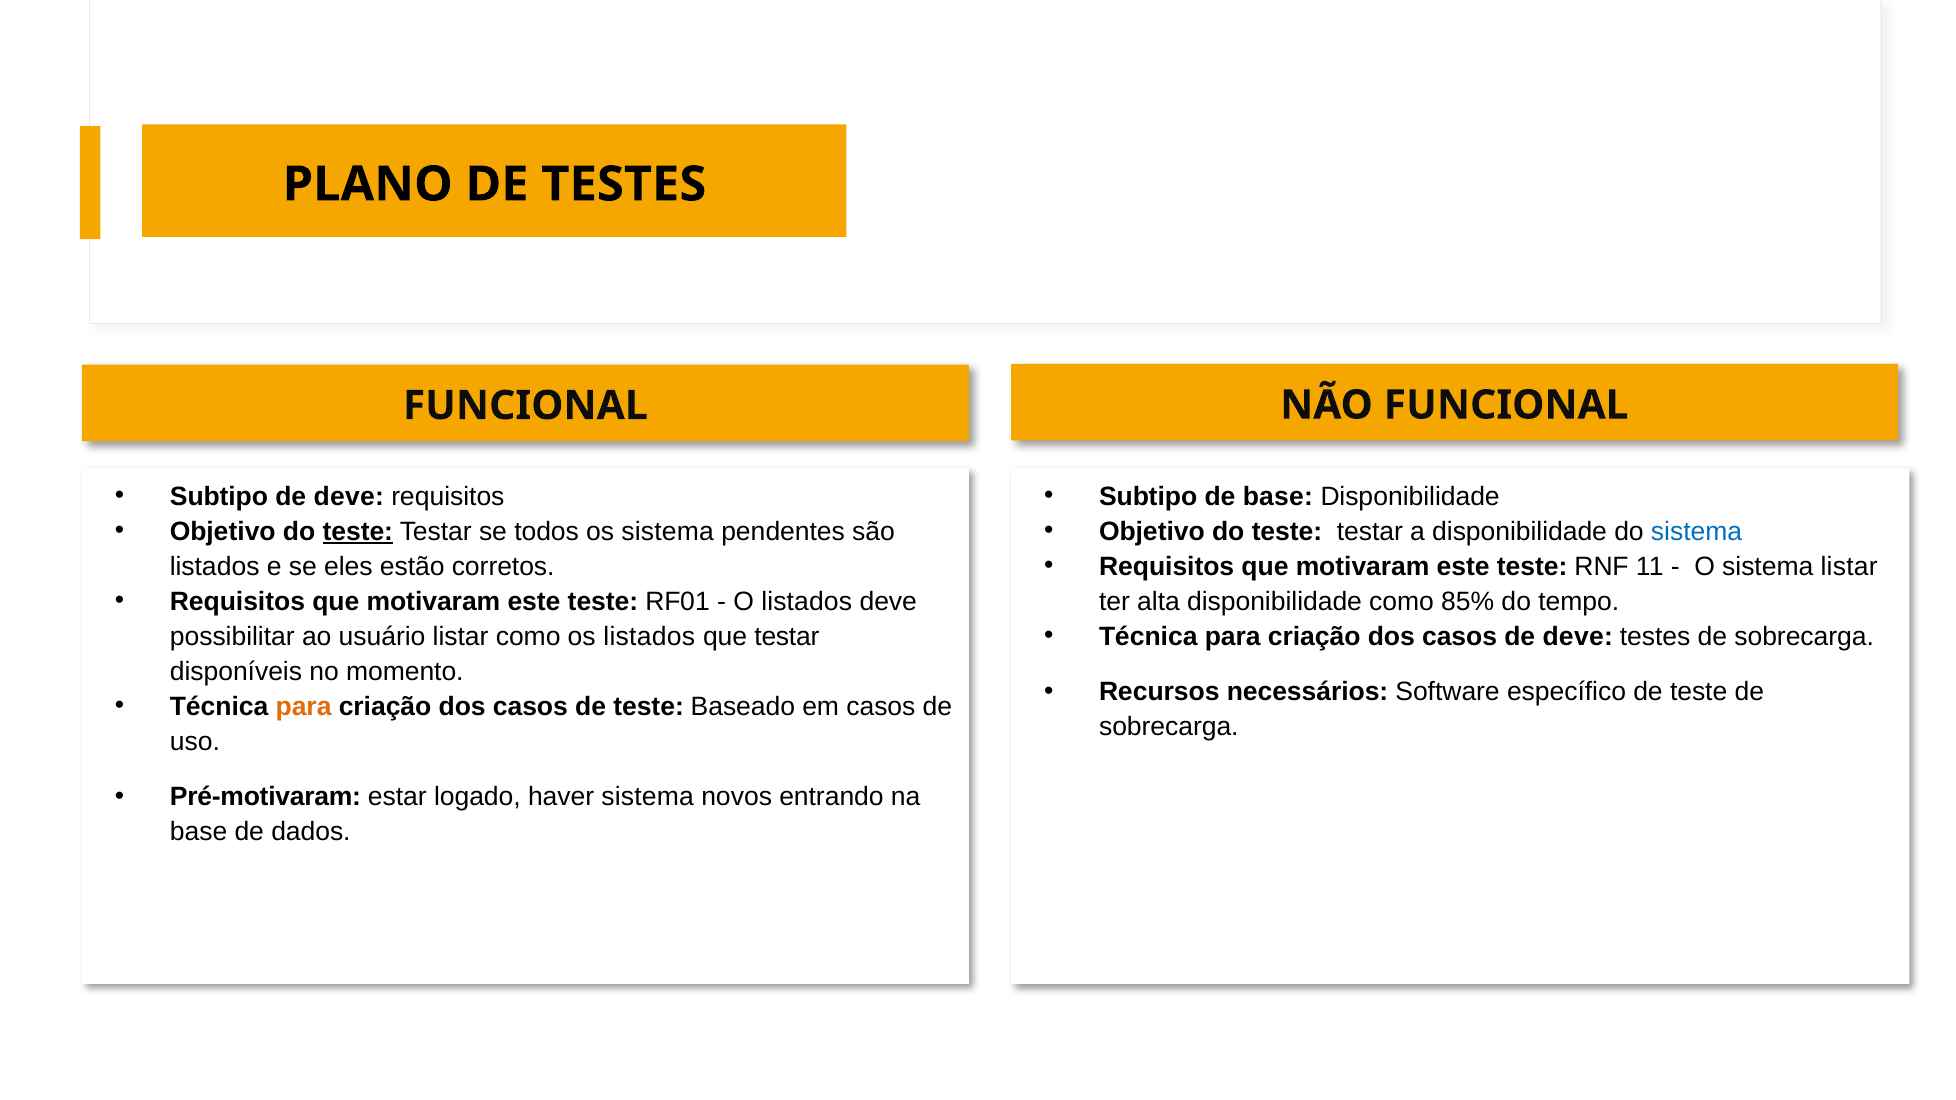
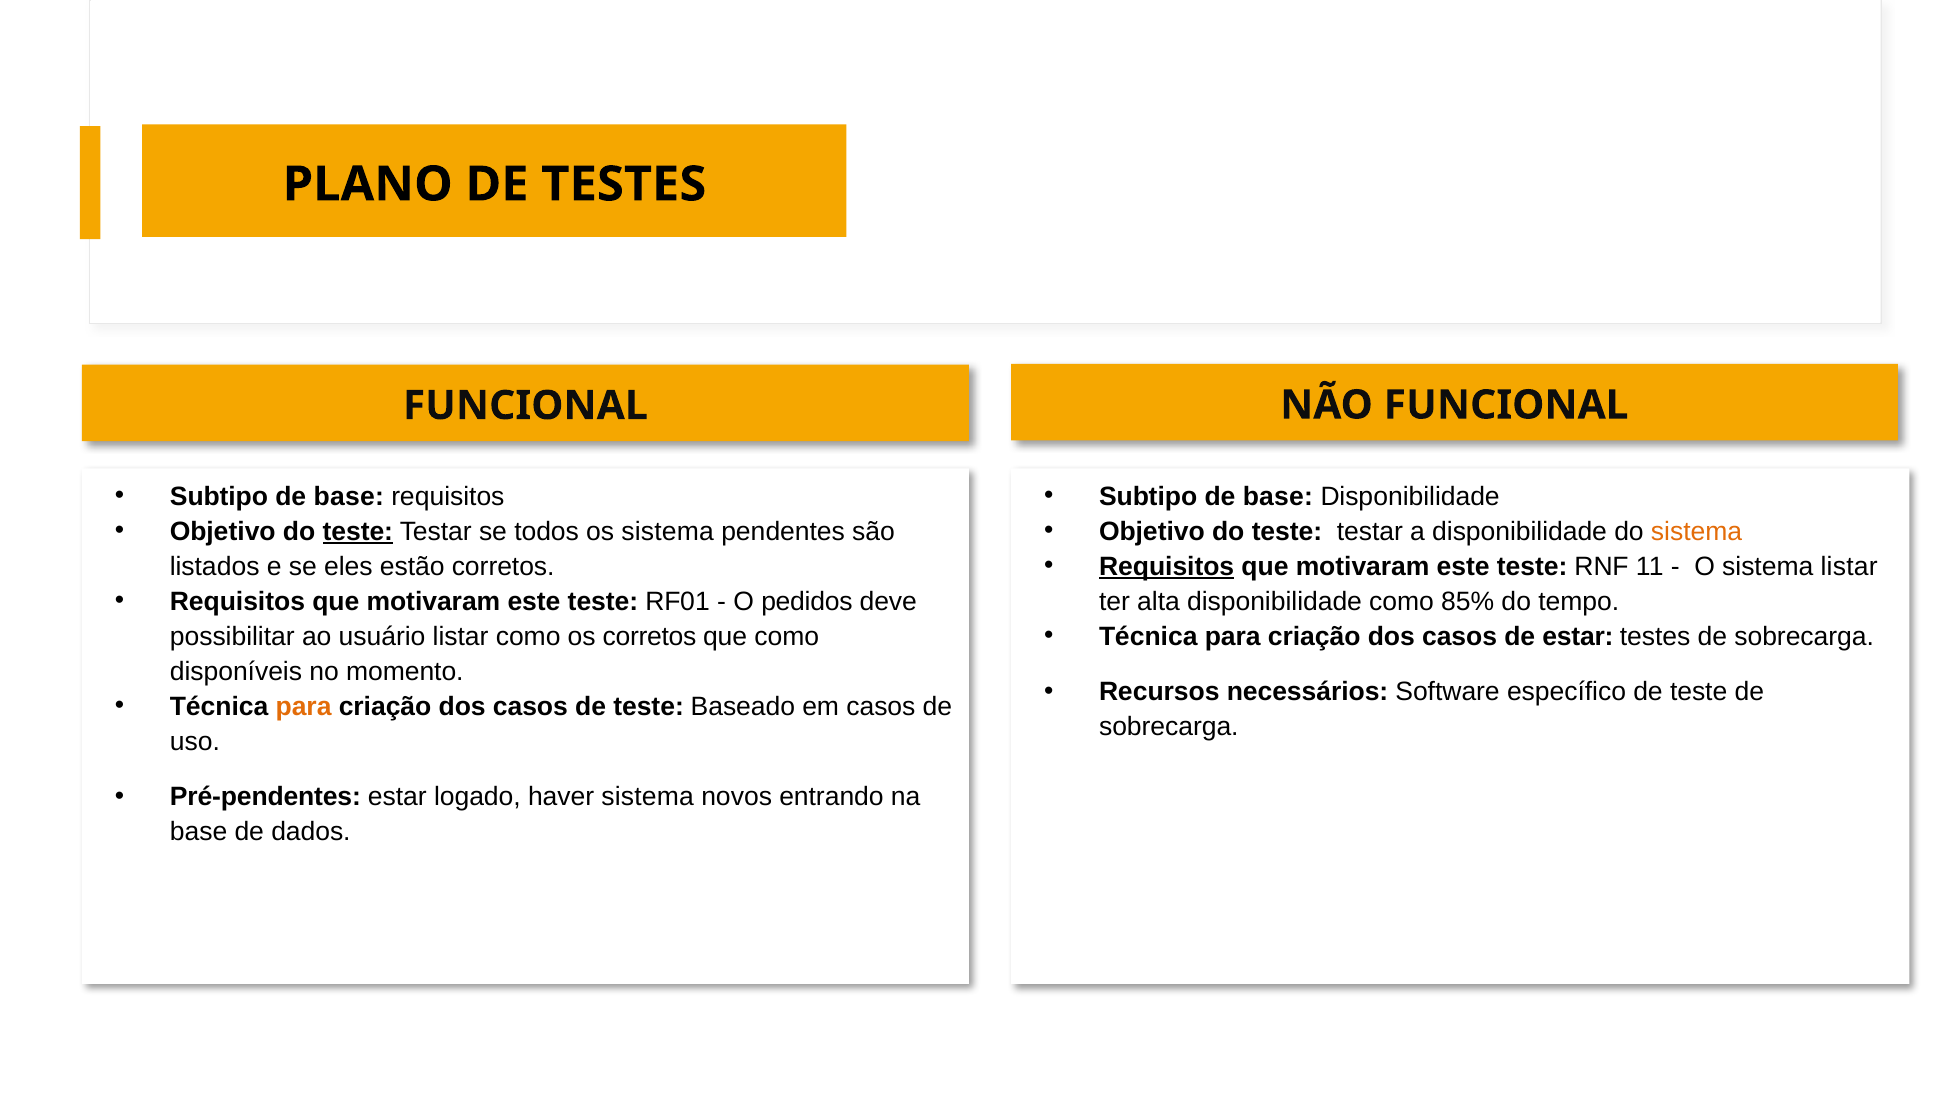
deve: deve -> base (349, 497)
sistema colour: blue -> orange (1697, 532)
Requisitos underline: none -> present (1167, 567)
O listados: listados -> pedidos (807, 602)
casos de deve: deve -> estar (1578, 637)
os listados: listados -> corretos (650, 637)
que testar: testar -> como (787, 637)
Pré-motivaram: Pré-motivaram -> Pré-pendentes (265, 797)
